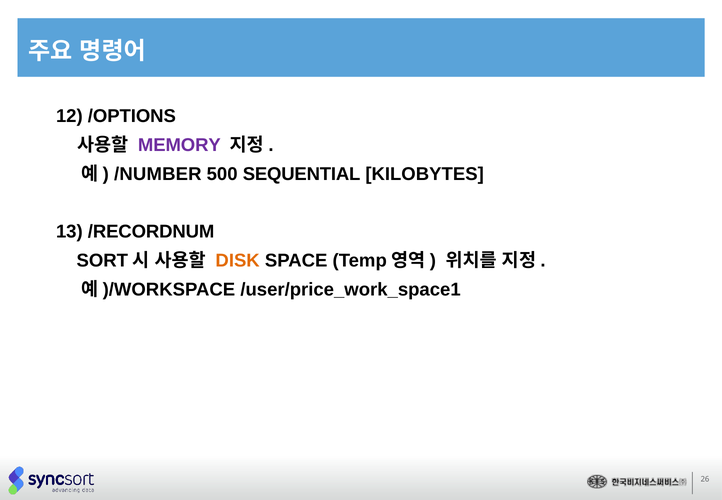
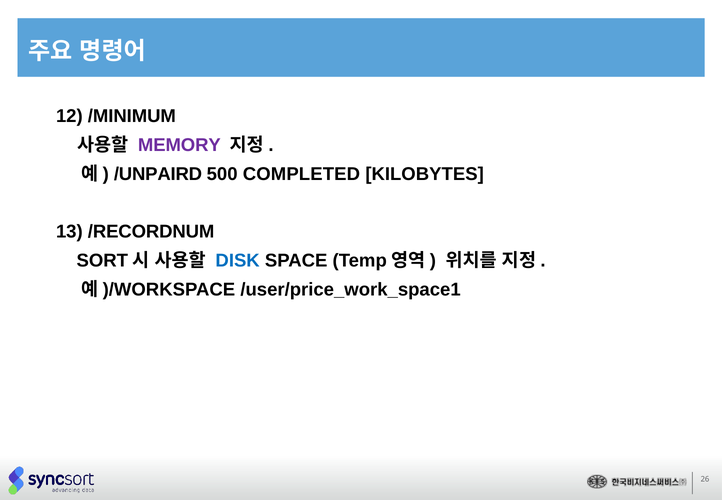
/OPTIONS: /OPTIONS -> /MINIMUM (132, 116)
/NUMBER: /NUMBER -> /UNPAIRD (158, 174)
SEQUENTIAL: SEQUENTIAL -> COMPLETED (301, 174)
DISK colour: orange -> blue (238, 261)
